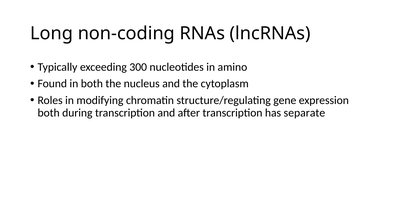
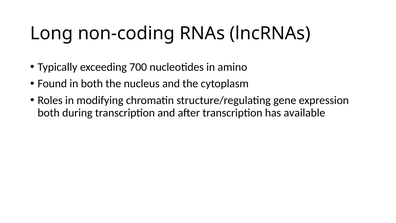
300: 300 -> 700 (138, 67)
separate: separate -> available (304, 113)
